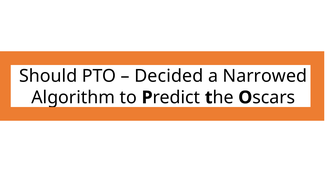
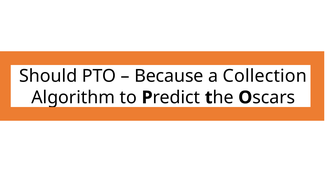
Decided: Decided -> Because (169, 76)
Narrowed: Narrowed -> Collection (265, 76)
